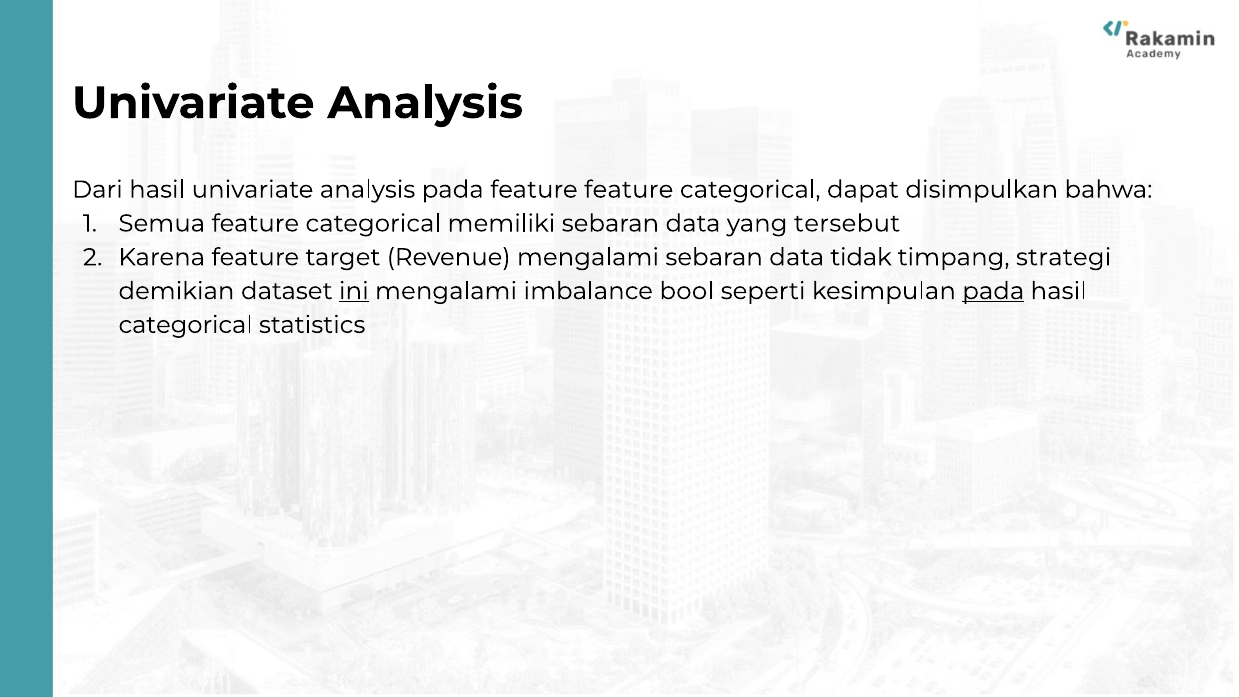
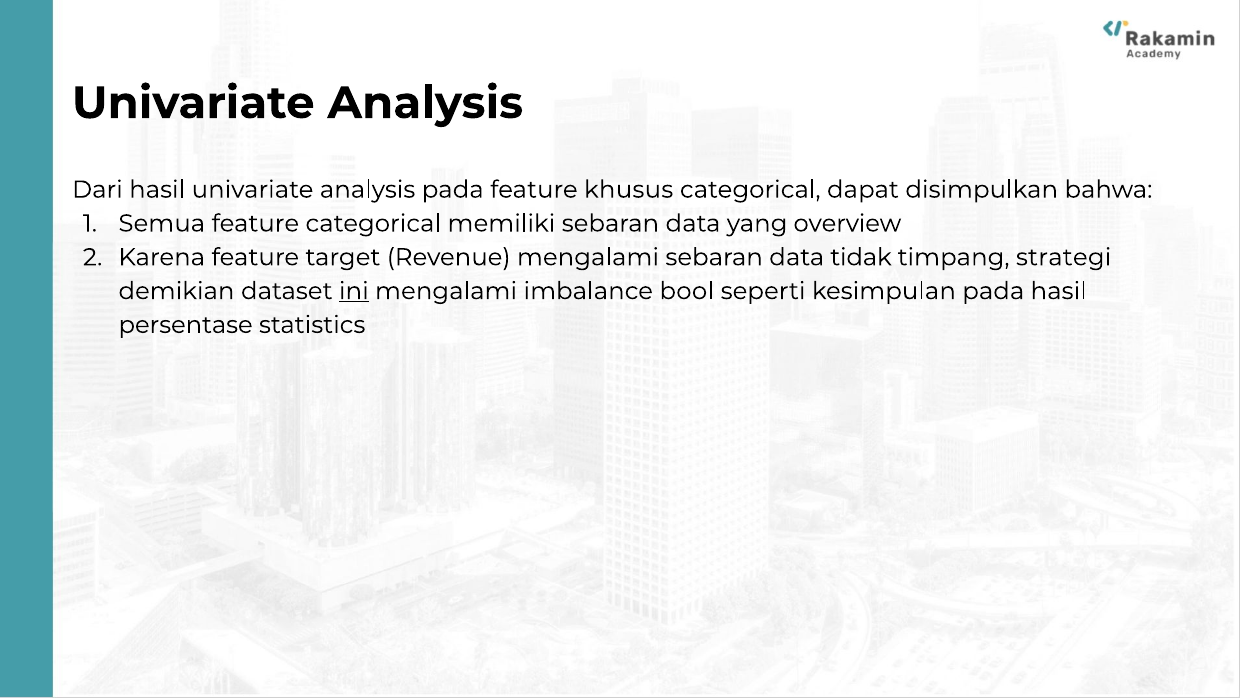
feature feature: feature -> khusus (629, 189)
tersebut: tersebut -> overview (847, 223)
pada underline: present -> none (993, 291)
categorical: categorical -> persentase (186, 325)
